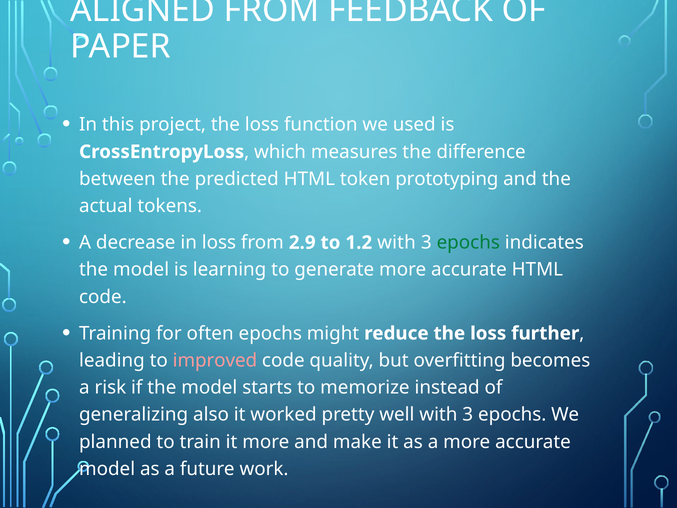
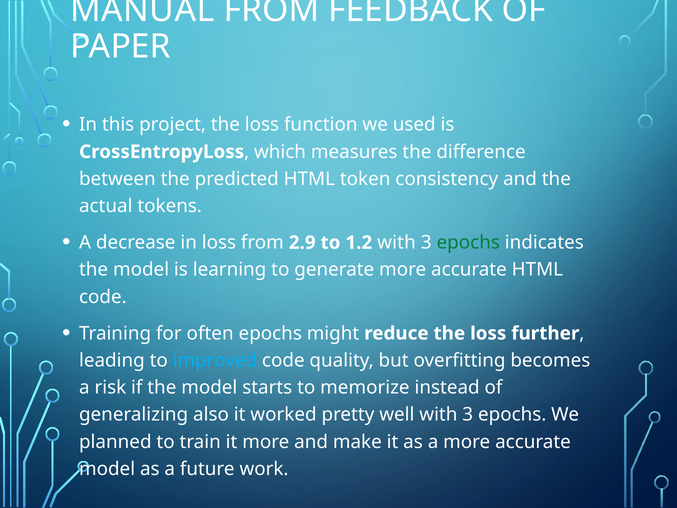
ALIGNED: ALIGNED -> MANUAL (142, 10)
prototyping: prototyping -> consistency (447, 179)
improved colour: pink -> light blue (215, 360)
